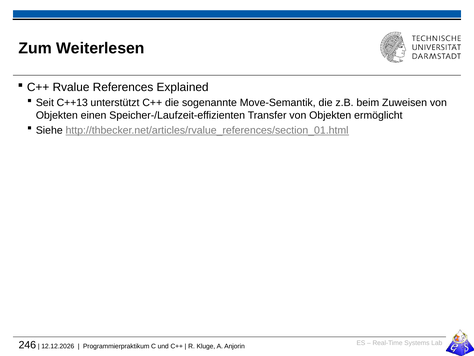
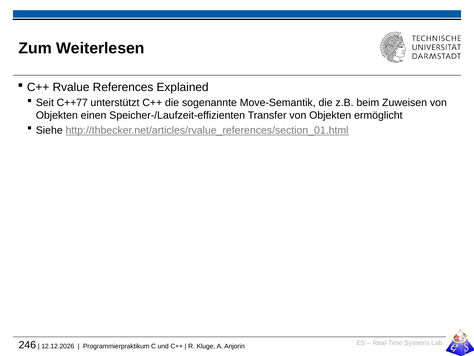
C++13: C++13 -> C++77 (72, 103)
